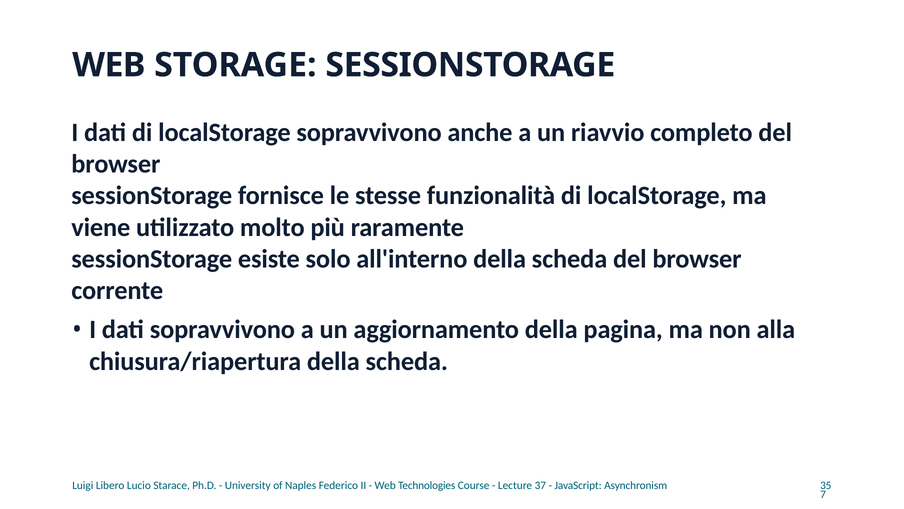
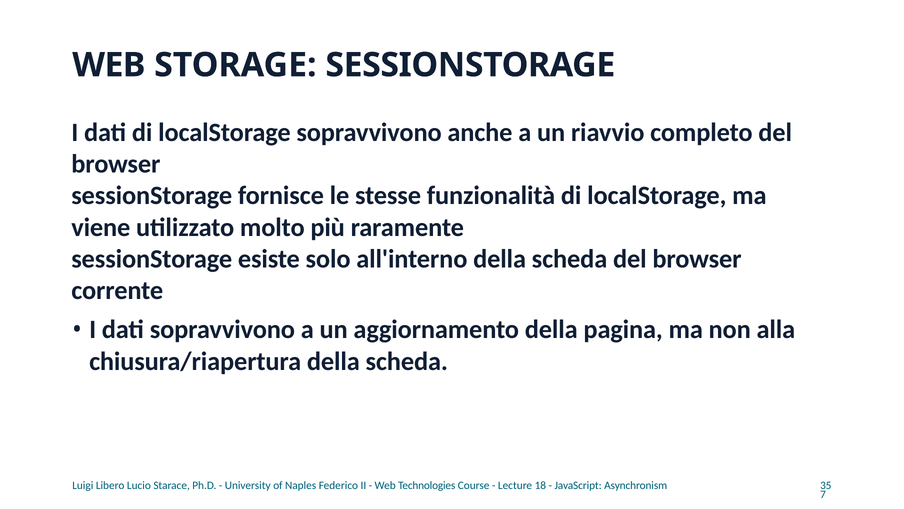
37: 37 -> 18 (540, 485)
